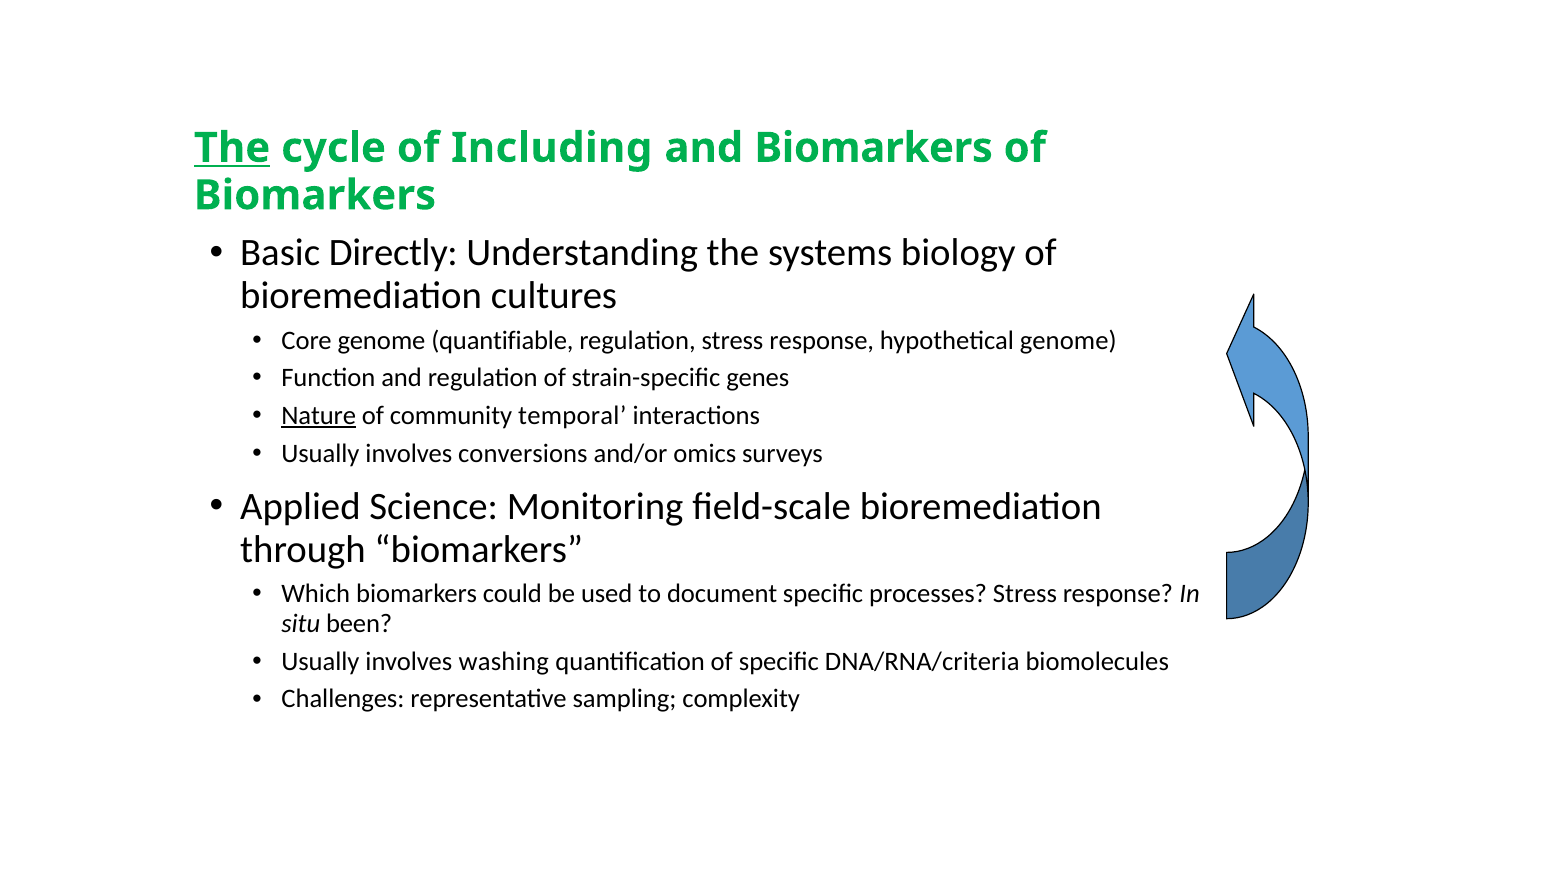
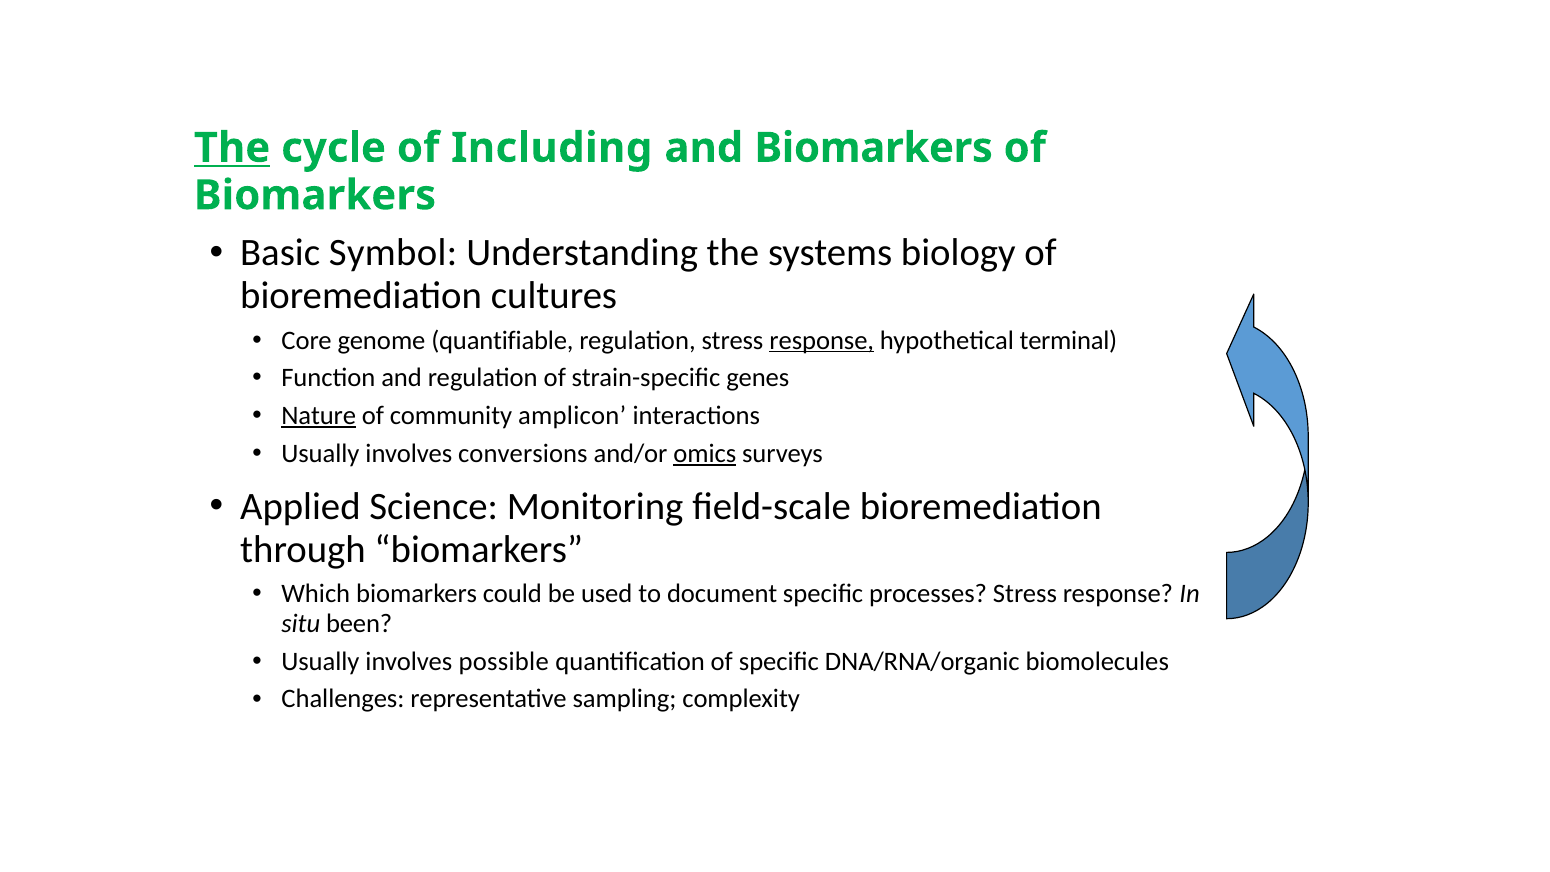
Directly: Directly -> Symbol (393, 252)
response underline: none -> present (822, 340)
hypothetical genome: genome -> terminal (1068, 340)
temporal: temporal -> amplicon (572, 416)
omics underline: none -> present (705, 453)
washing: washing -> possible (504, 661)
DNA/RNA/criteria: DNA/RNA/criteria -> DNA/RNA/organic (922, 661)
